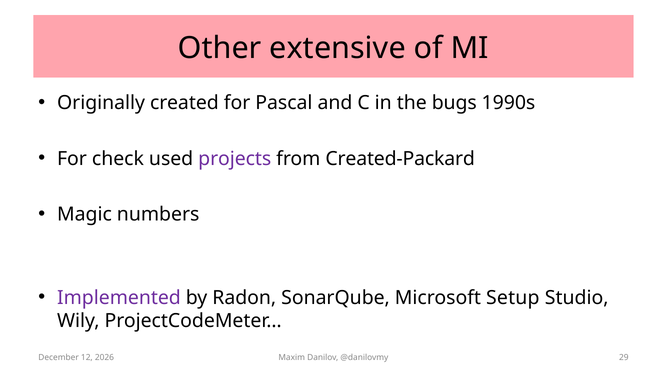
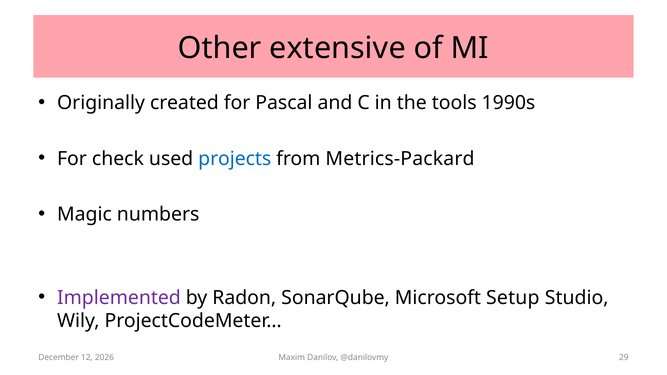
bugs: bugs -> tools (454, 103)
projects colour: purple -> blue (235, 159)
Created-Packard: Created-Packard -> Metrics-Packard (400, 159)
